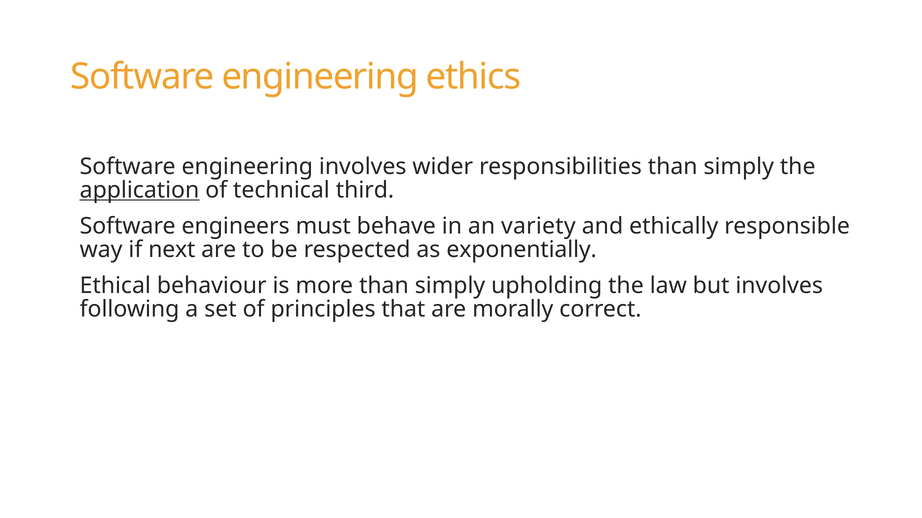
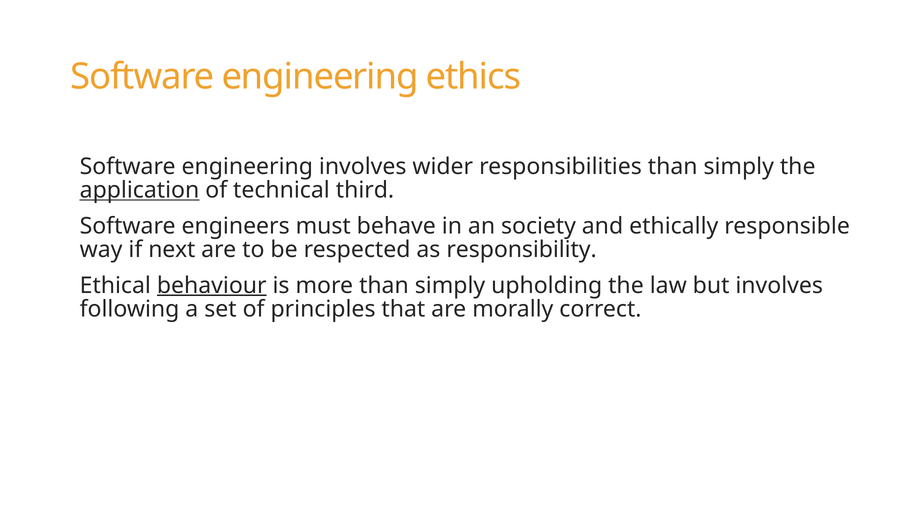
variety: variety -> society (539, 226)
exponentially: exponentially -> responsibility (522, 250)
behaviour underline: none -> present (212, 286)
